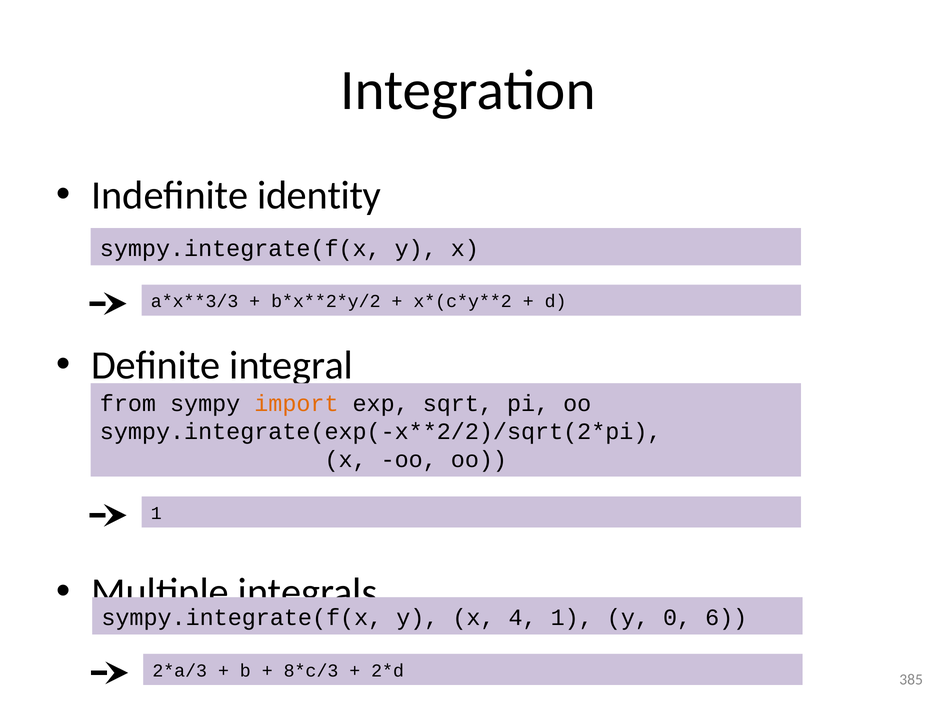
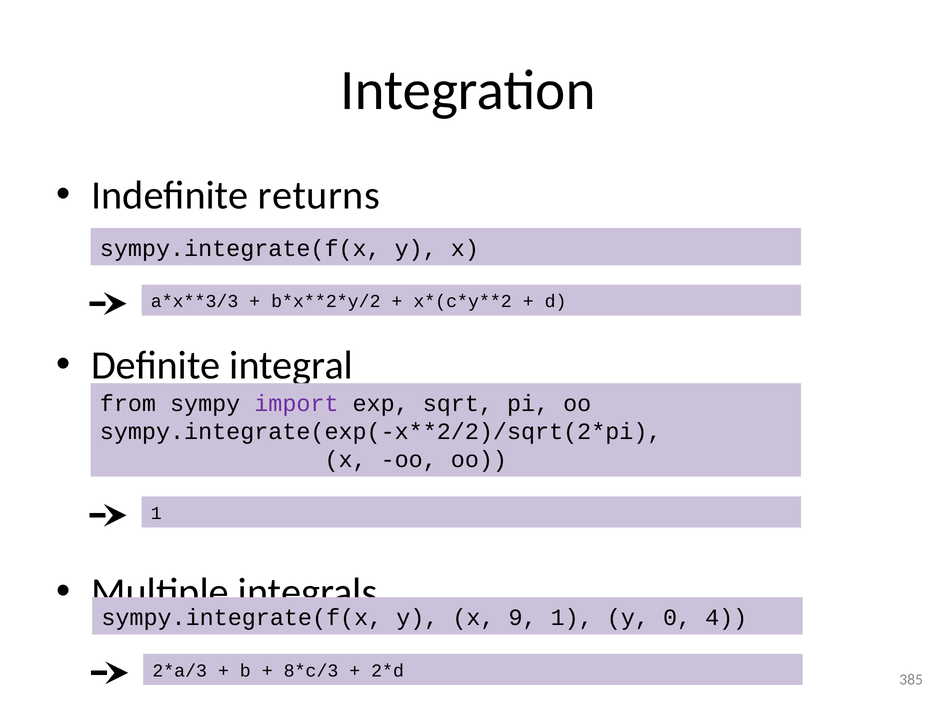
identity: identity -> returns (319, 195)
import colour: orange -> purple (296, 403)
4: 4 -> 9 (523, 617)
6: 6 -> 4 (726, 617)
